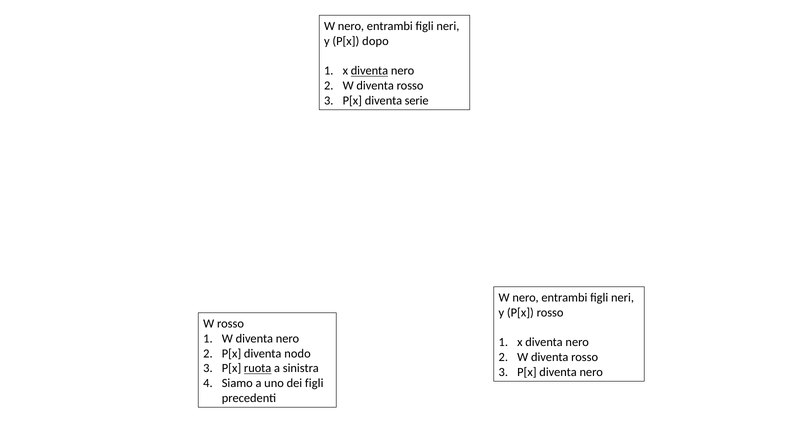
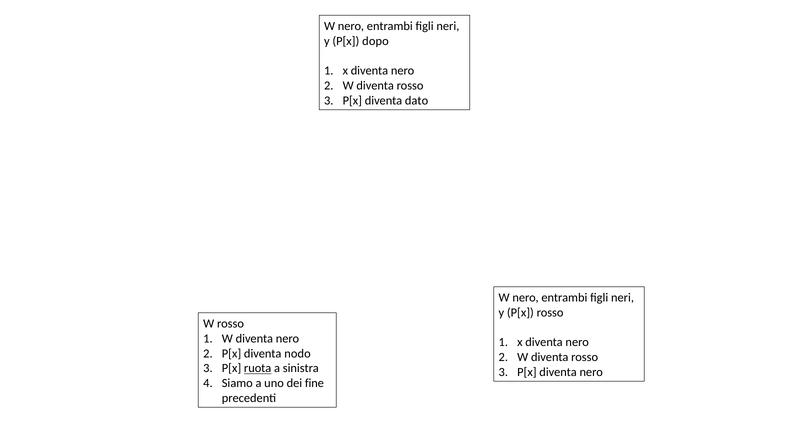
diventa underline: present -> none (369, 71)
serie: serie -> dato (417, 101)
dei figli: figli -> fine (314, 383)
